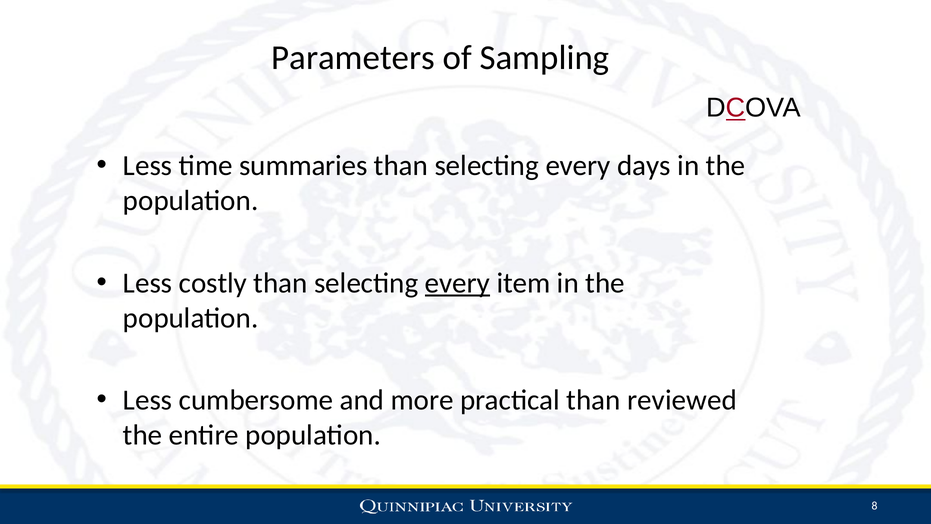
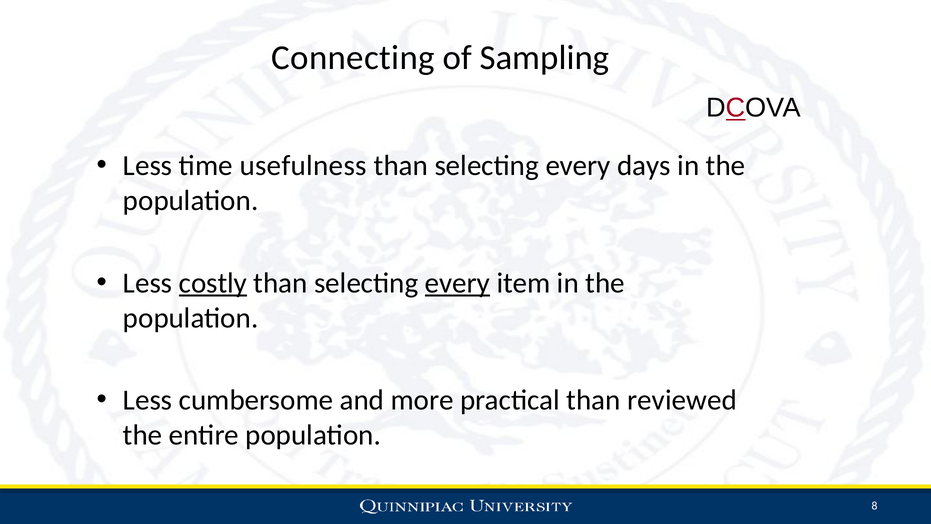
Parameters: Parameters -> Connecting (353, 58)
summaries: summaries -> usefulness (303, 166)
costly underline: none -> present (213, 283)
